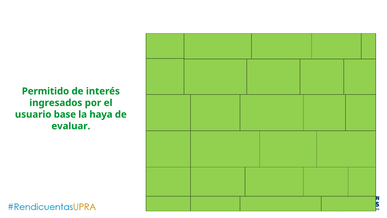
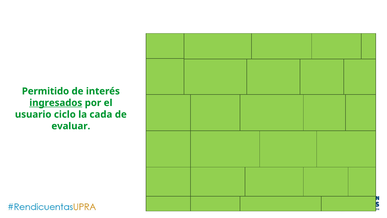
ingresados underline: none -> present (56, 103)
base: base -> ciclo (65, 114)
haya: haya -> cada (101, 114)
